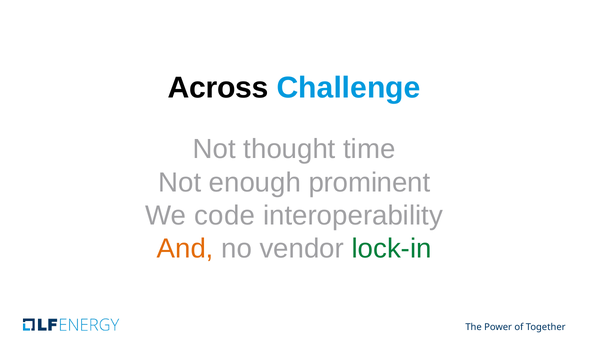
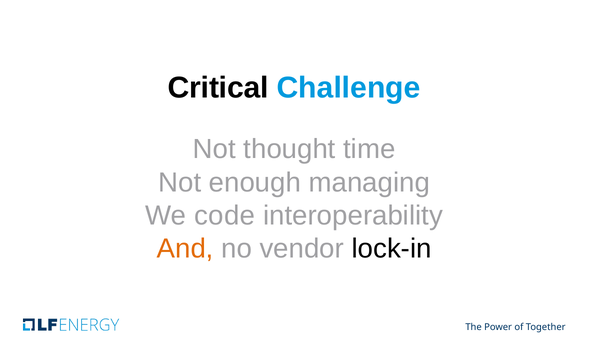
Across: Across -> Critical (218, 88)
prominent: prominent -> managing (369, 183)
lock-in colour: green -> black (392, 249)
